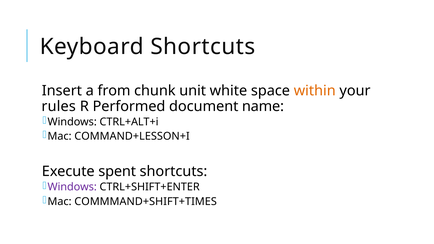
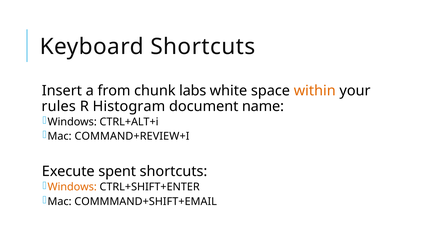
unit: unit -> labs (193, 91)
Performed: Performed -> Histogram (129, 106)
COMMAND+LESSON+I: COMMAND+LESSON+I -> COMMAND+REVIEW+I (132, 136)
Windows colour: purple -> orange (72, 187)
COMMMAND+SHIFT+TIMES: COMMMAND+SHIFT+TIMES -> COMMMAND+SHIFT+EMAIL (146, 202)
